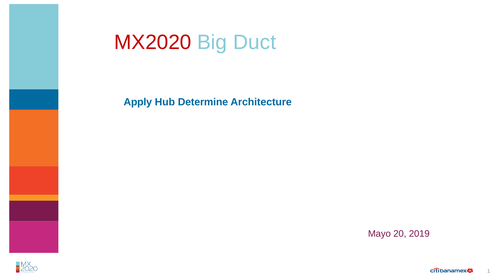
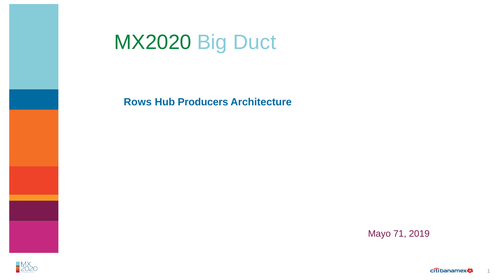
MX2020 colour: red -> green (153, 42)
Apply: Apply -> Rows (138, 102)
Determine: Determine -> Producers (203, 102)
20: 20 -> 71 (400, 234)
